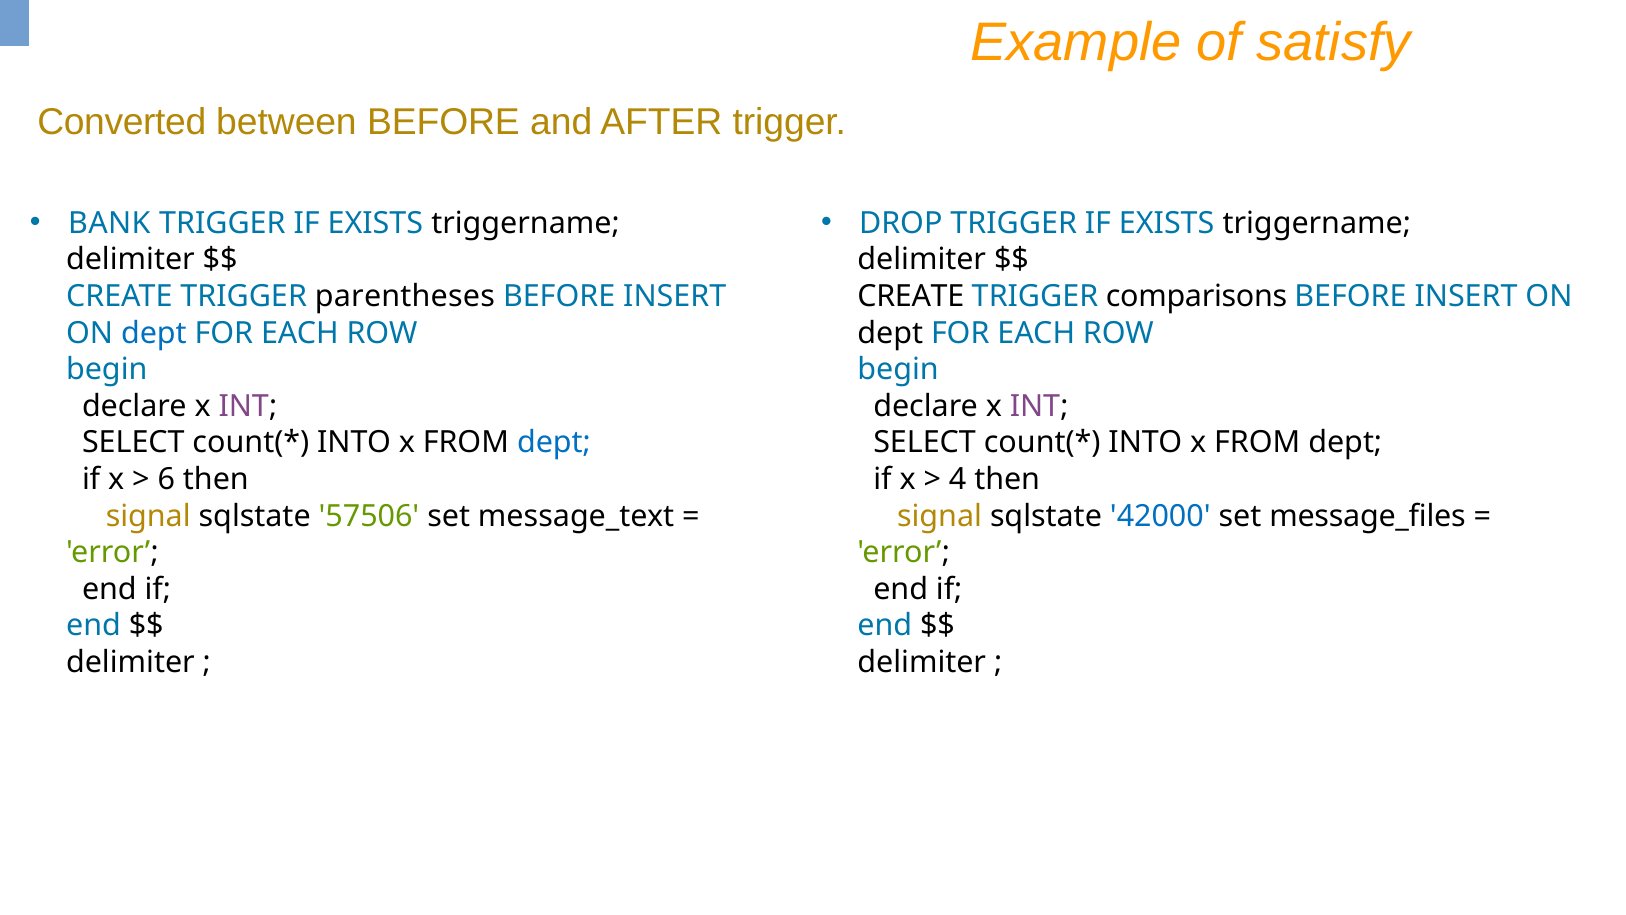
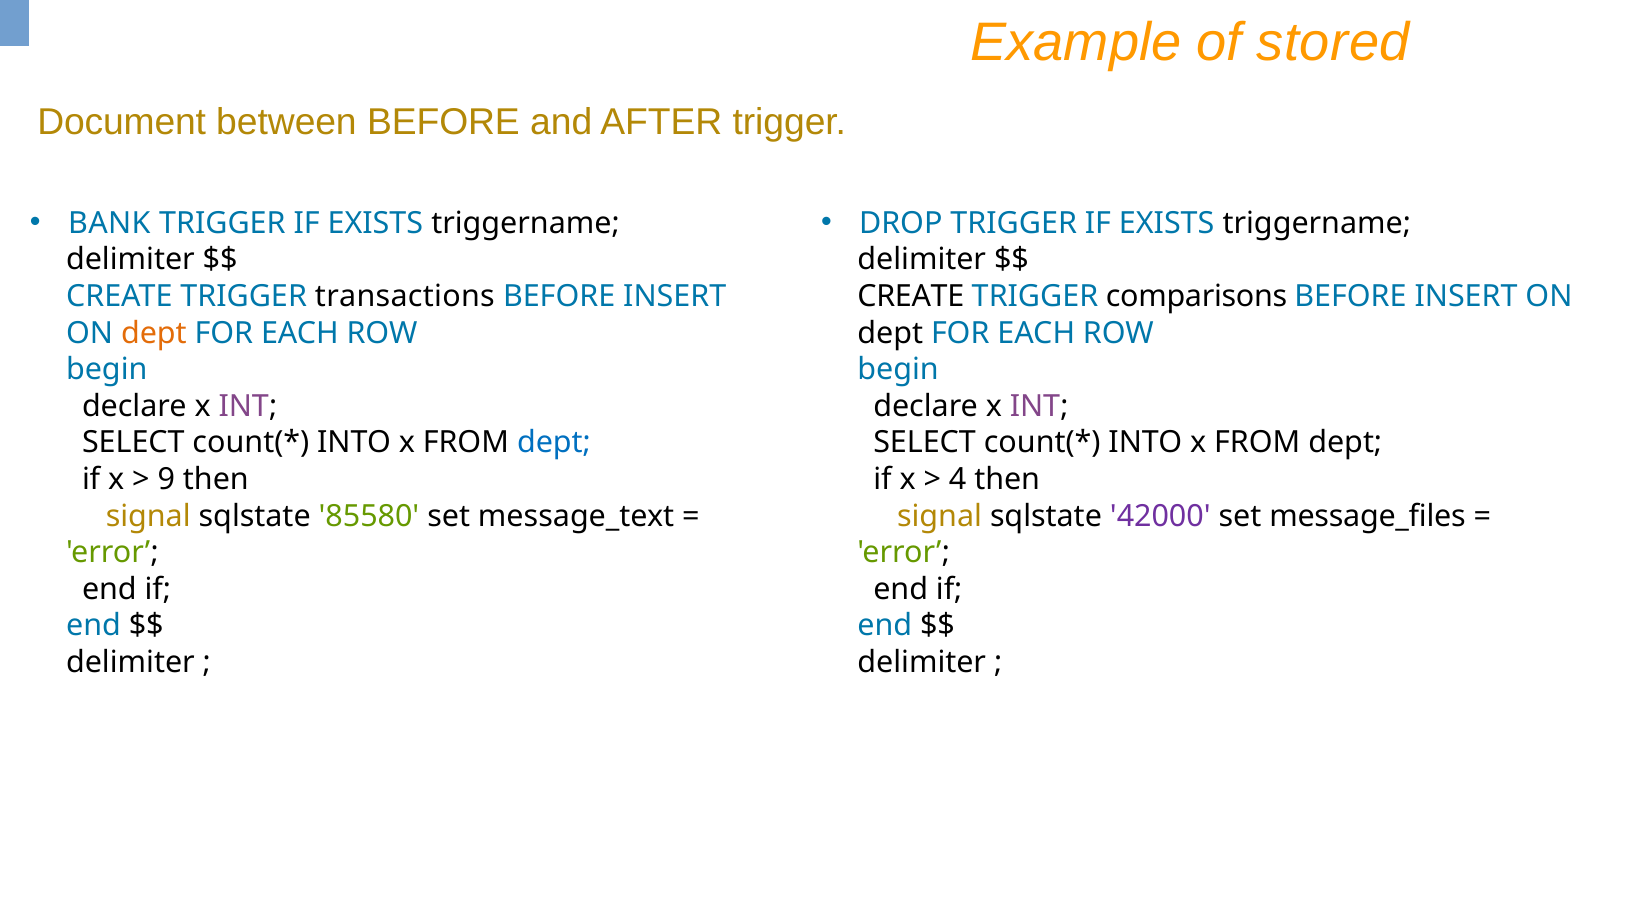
satisfy: satisfy -> stored (1333, 42)
Converted: Converted -> Document (122, 122)
parentheses: parentheses -> transactions (405, 296)
dept colour: blue -> orange (154, 333)
6: 6 -> 9 (166, 479)
57506: 57506 -> 85580 (369, 516)
42000 colour: blue -> purple (1160, 516)
